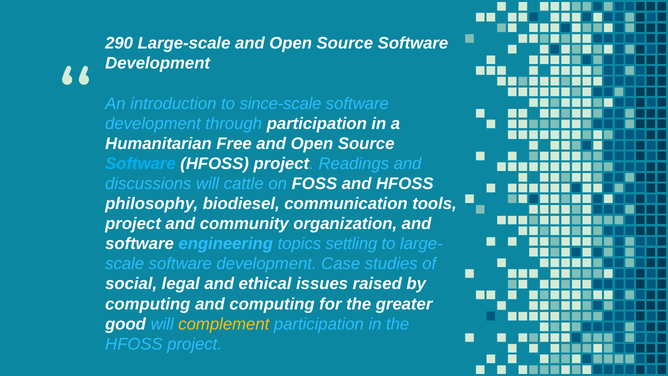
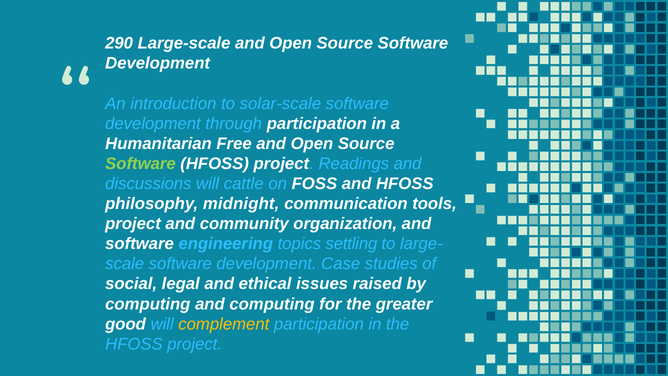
since-scale: since-scale -> solar-scale (280, 103)
Software colour: light blue -> light green (140, 164)
biodiesel: biodiesel -> midnight (241, 204)
